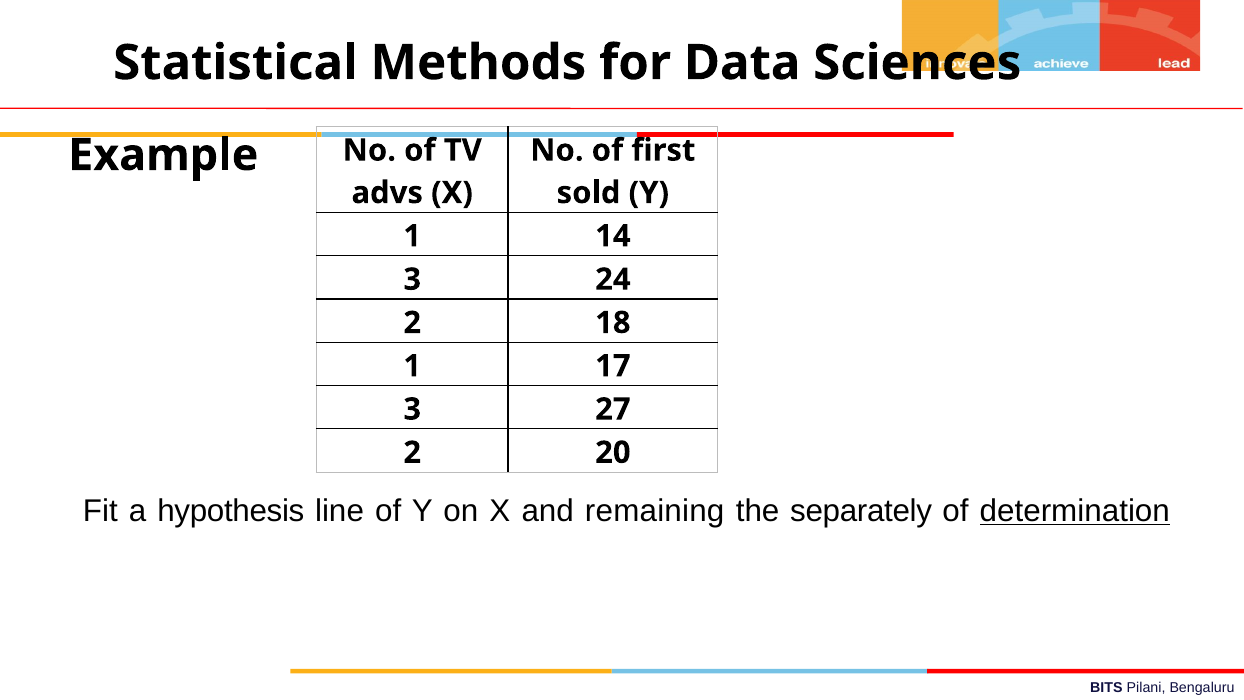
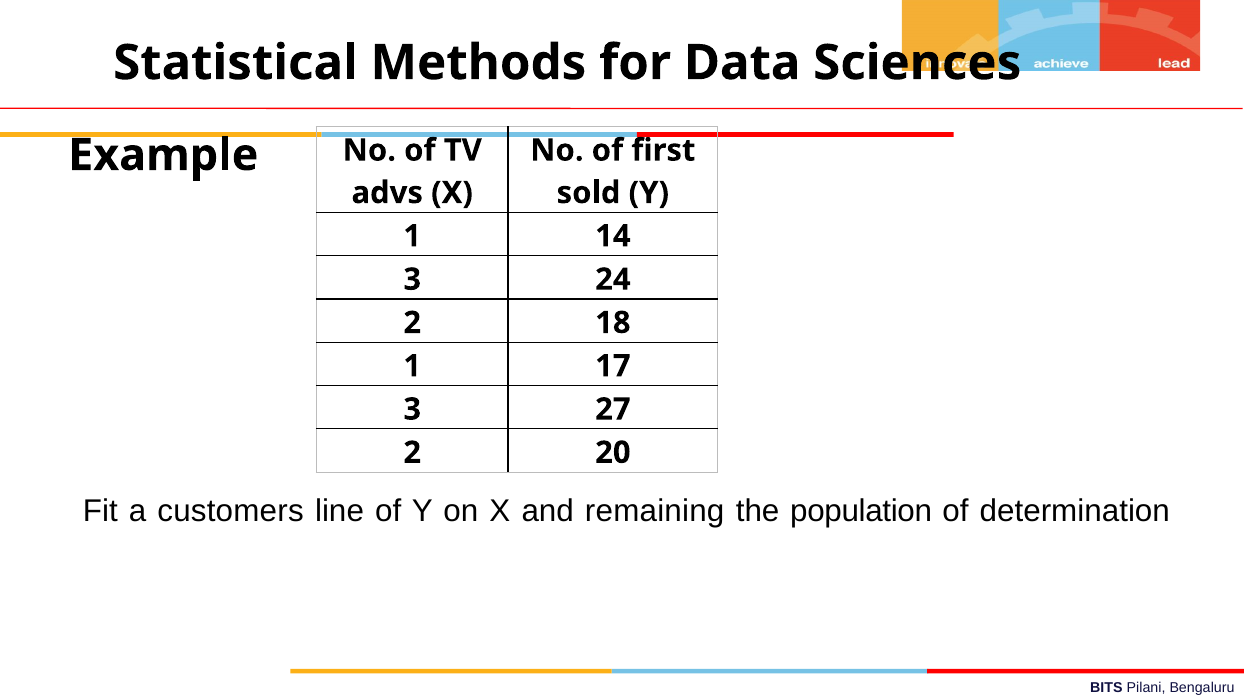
hypothesis: hypothesis -> customers (231, 511)
separately: separately -> population (861, 511)
determination underline: present -> none (1075, 511)
